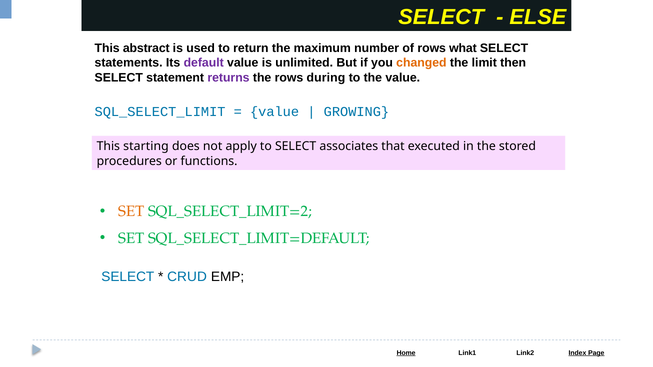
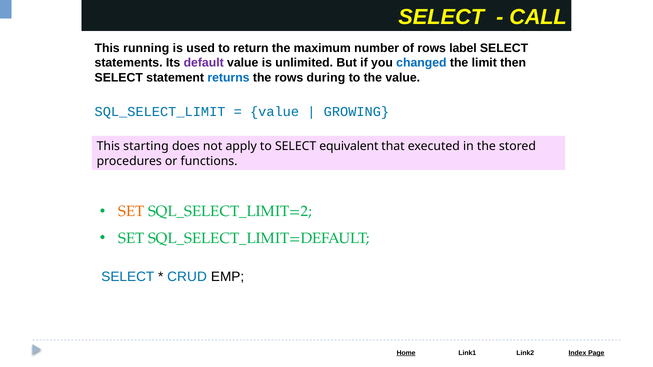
ELSE: ELSE -> CALL (538, 17)
abstract: abstract -> running (146, 48)
what: what -> label (463, 48)
changed colour: orange -> blue (421, 63)
returns colour: purple -> blue (228, 78)
associates: associates -> equivalent (349, 147)
